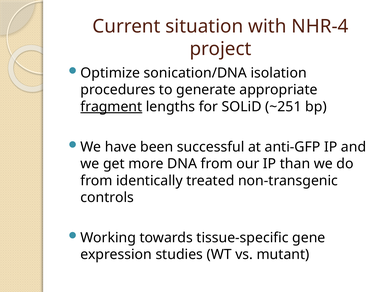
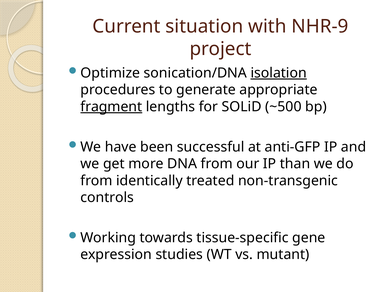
NHR-4: NHR-4 -> NHR-9 (320, 26)
isolation underline: none -> present (279, 73)
~251: ~251 -> ~500 (283, 107)
